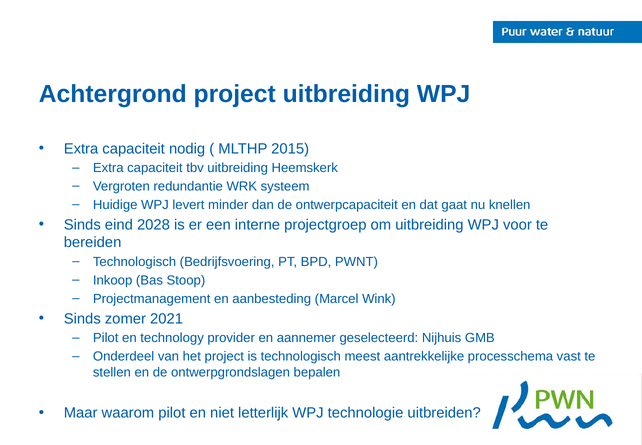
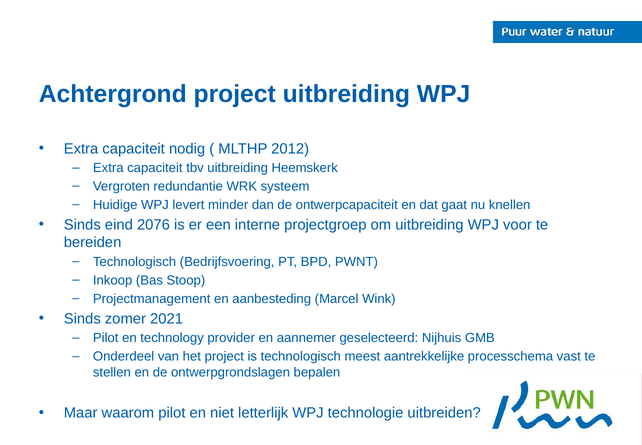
2015: 2015 -> 2012 (290, 148)
2028: 2028 -> 2076 (153, 224)
